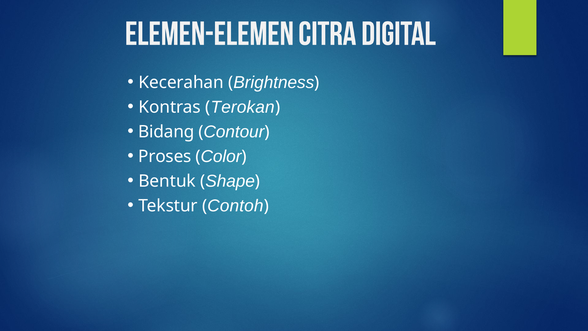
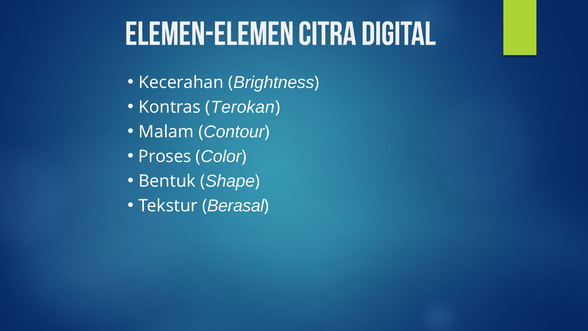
Bidang: Bidang -> Malam (166, 132)
Contoh: Contoh -> Berasal (236, 206)
